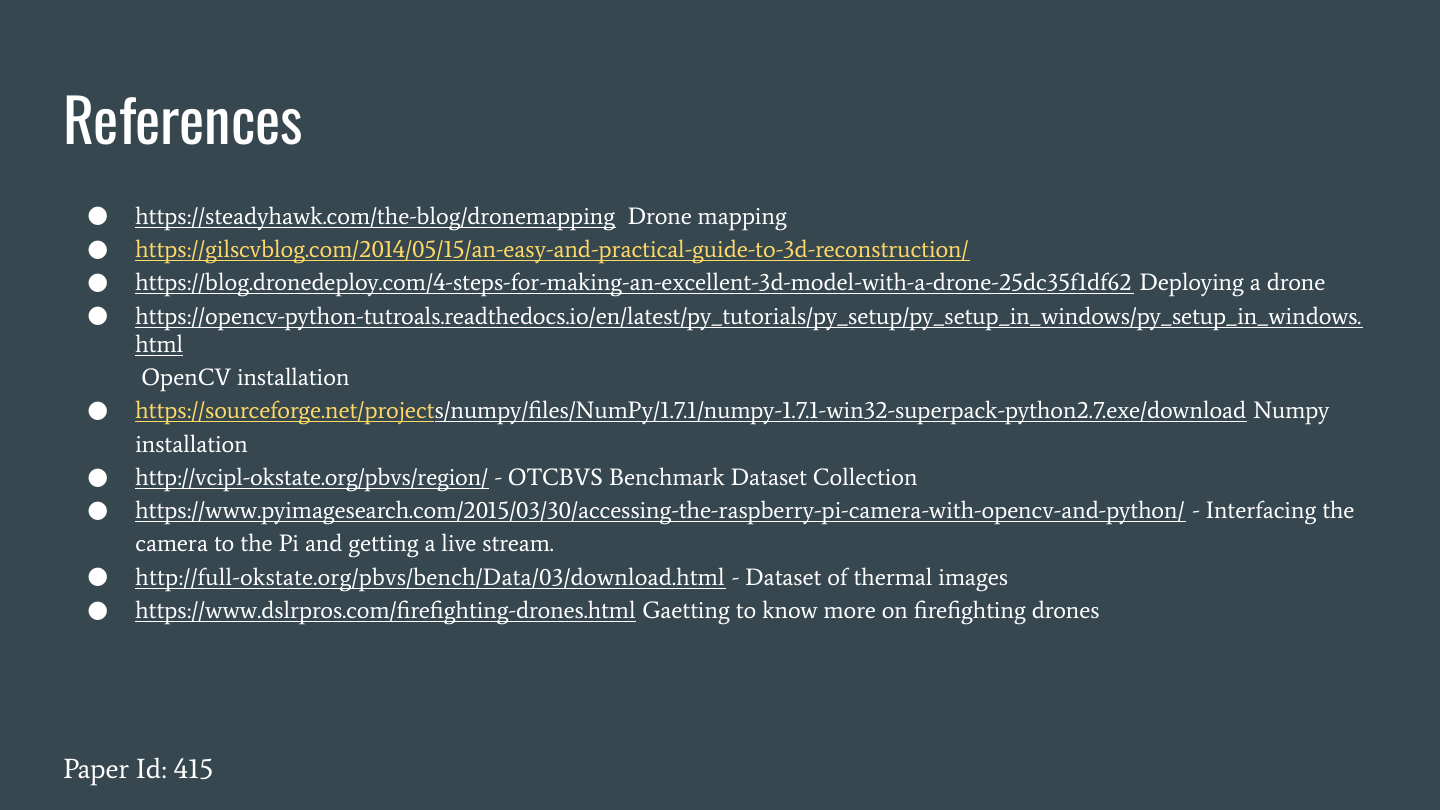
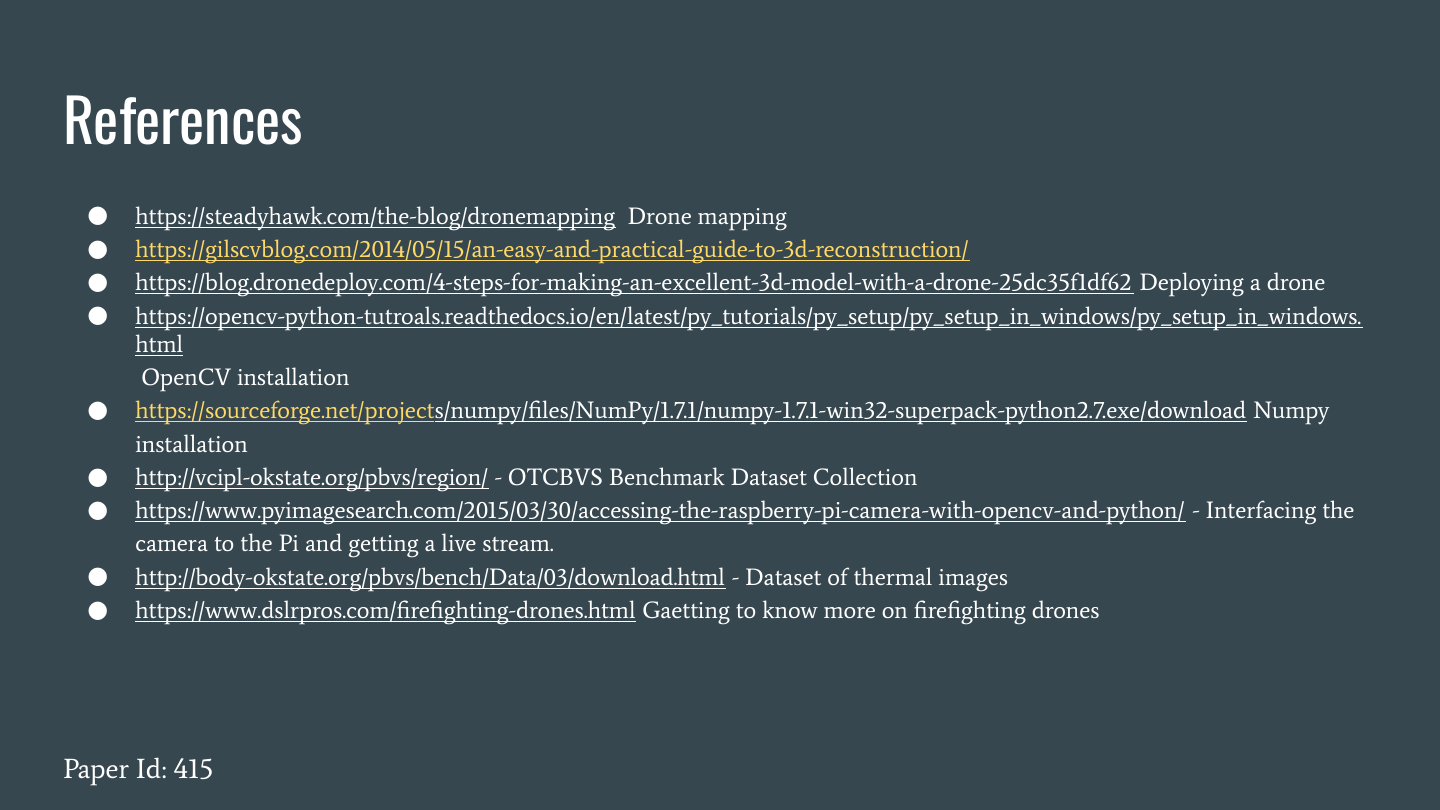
http://full-okstate.org/pbvs/bench/Data/03/download.html: http://full-okstate.org/pbvs/bench/Data/03/download.html -> http://body-okstate.org/pbvs/bench/Data/03/download.html (430, 577)
